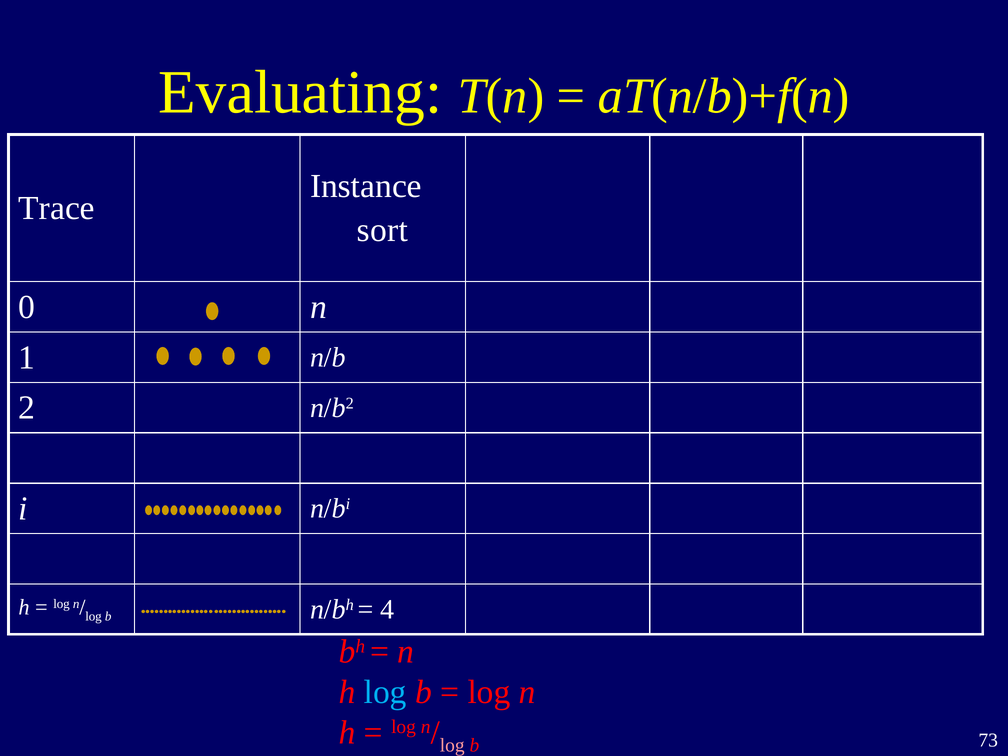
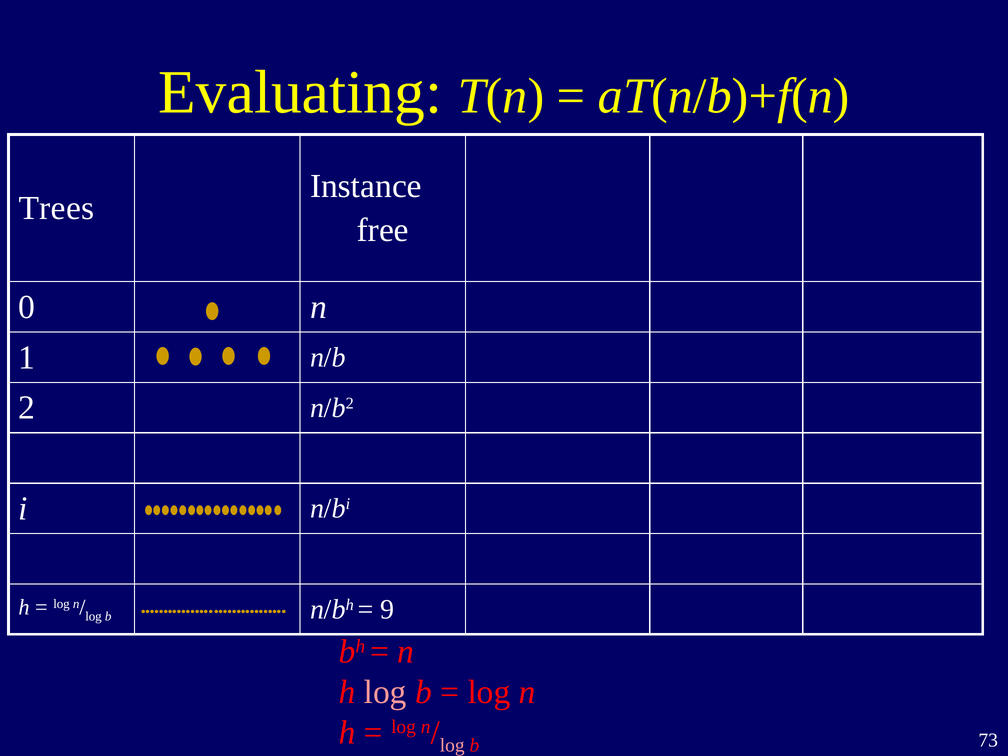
Trace: Trace -> Trees (56, 208)
sort: sort -> free (383, 230)
4: 4 -> 9 (387, 609)
log colour: light blue -> pink (385, 692)
